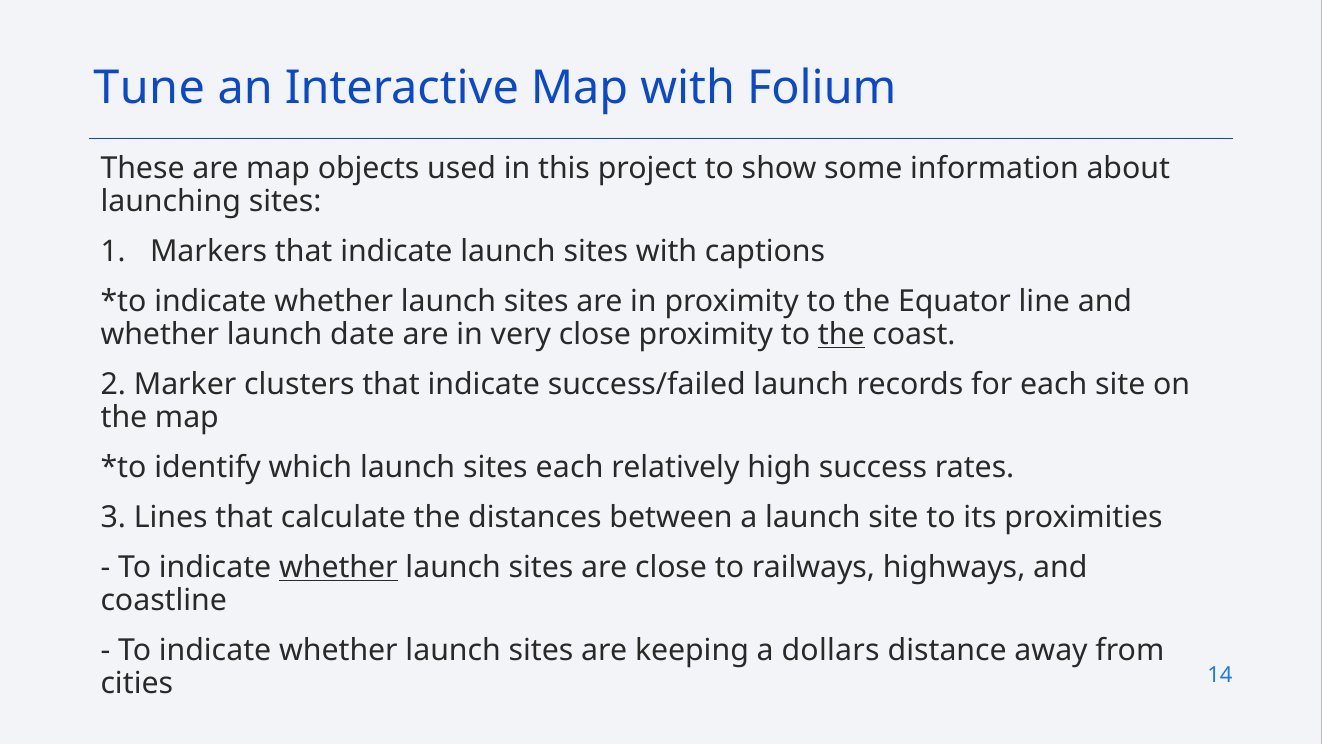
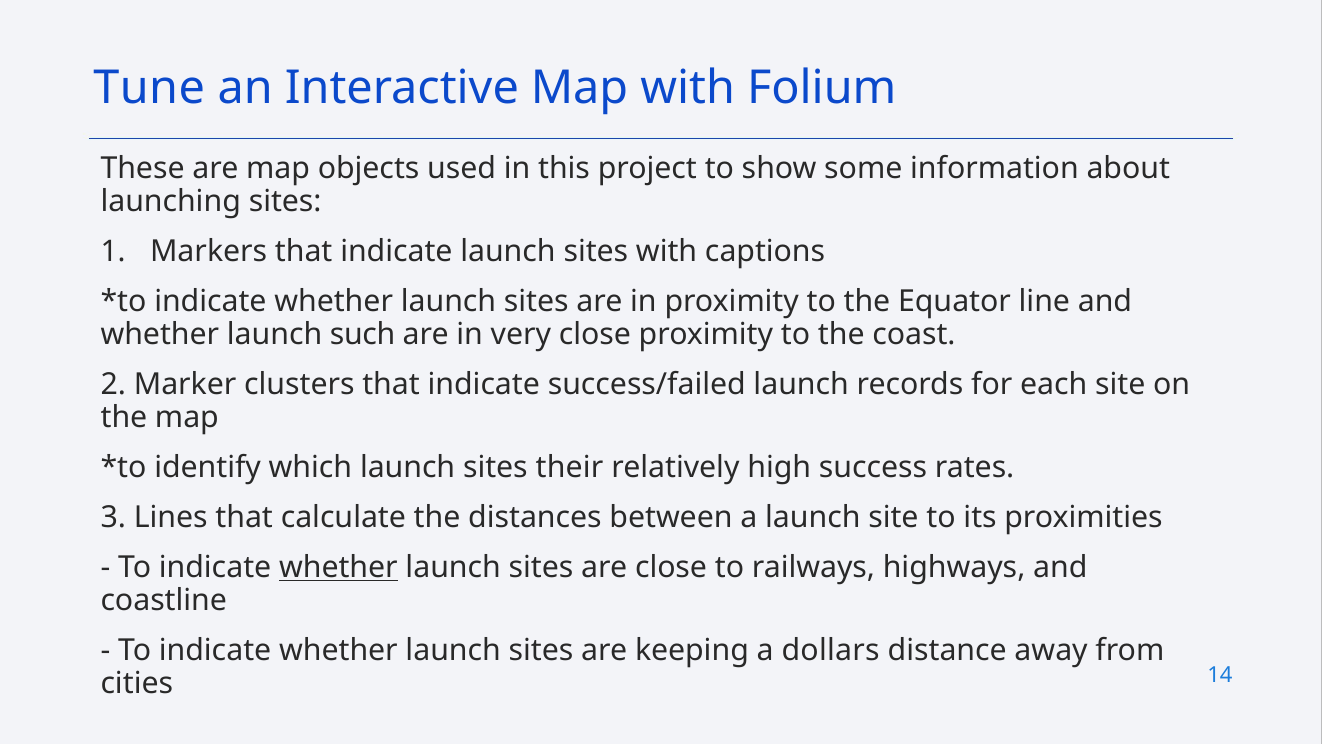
date: date -> such (363, 334)
the underline: present -> none (841, 334)
sites each: each -> their (570, 467)
